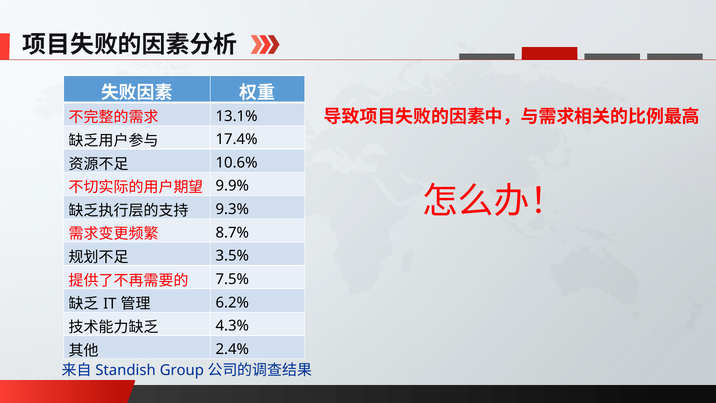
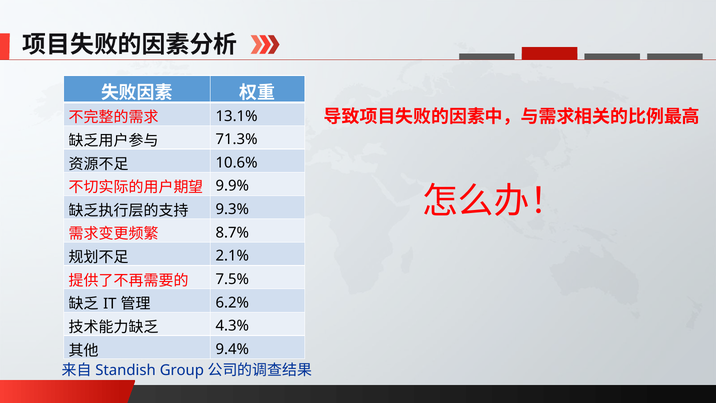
17.4%: 17.4% -> 71.3% (237, 139)
3.5%: 3.5% -> 2.1% (232, 256)
2.4%: 2.4% -> 9.4% (232, 349)
